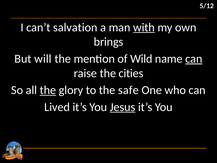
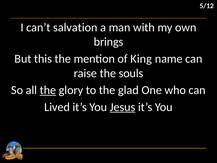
with underline: present -> none (144, 27)
will: will -> this (43, 59)
Wild: Wild -> King (141, 59)
can underline: present -> none (194, 59)
cities: cities -> souls (131, 73)
safe: safe -> glad (128, 90)
